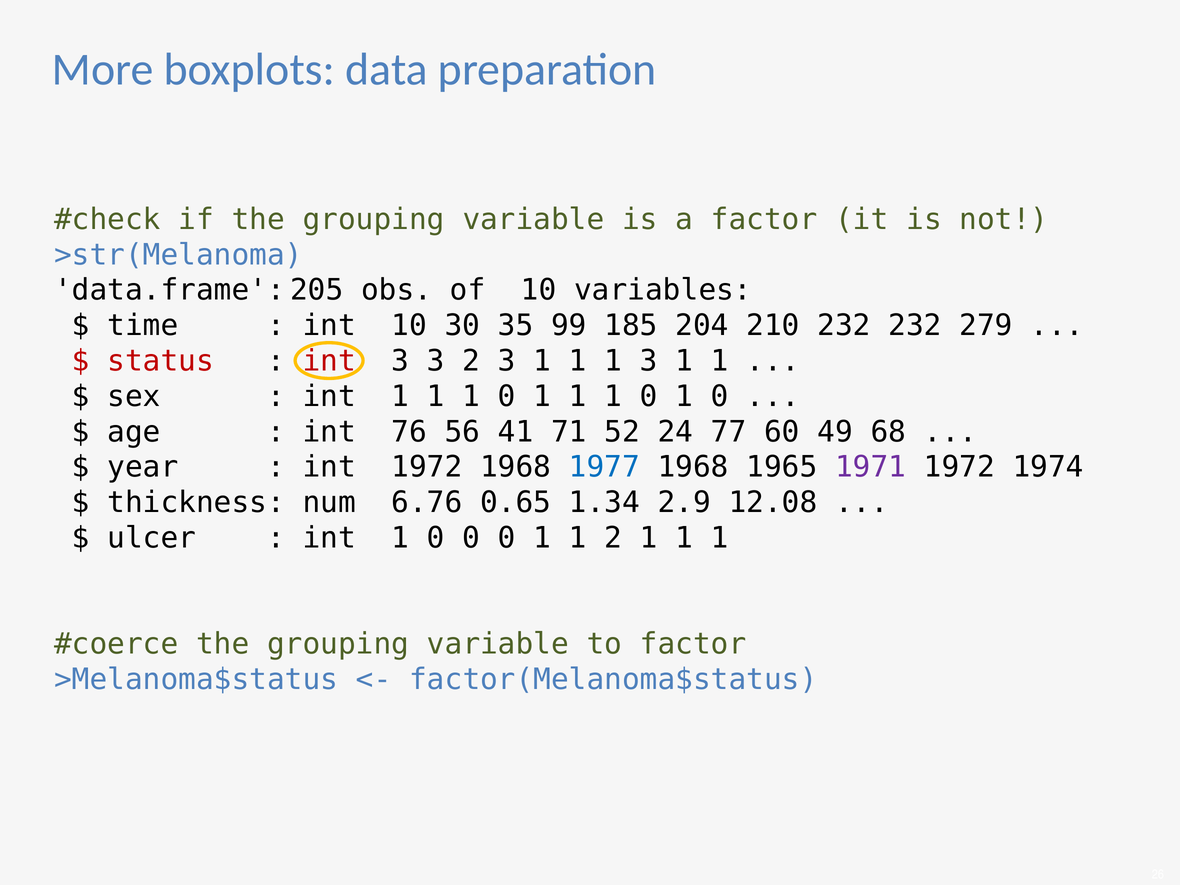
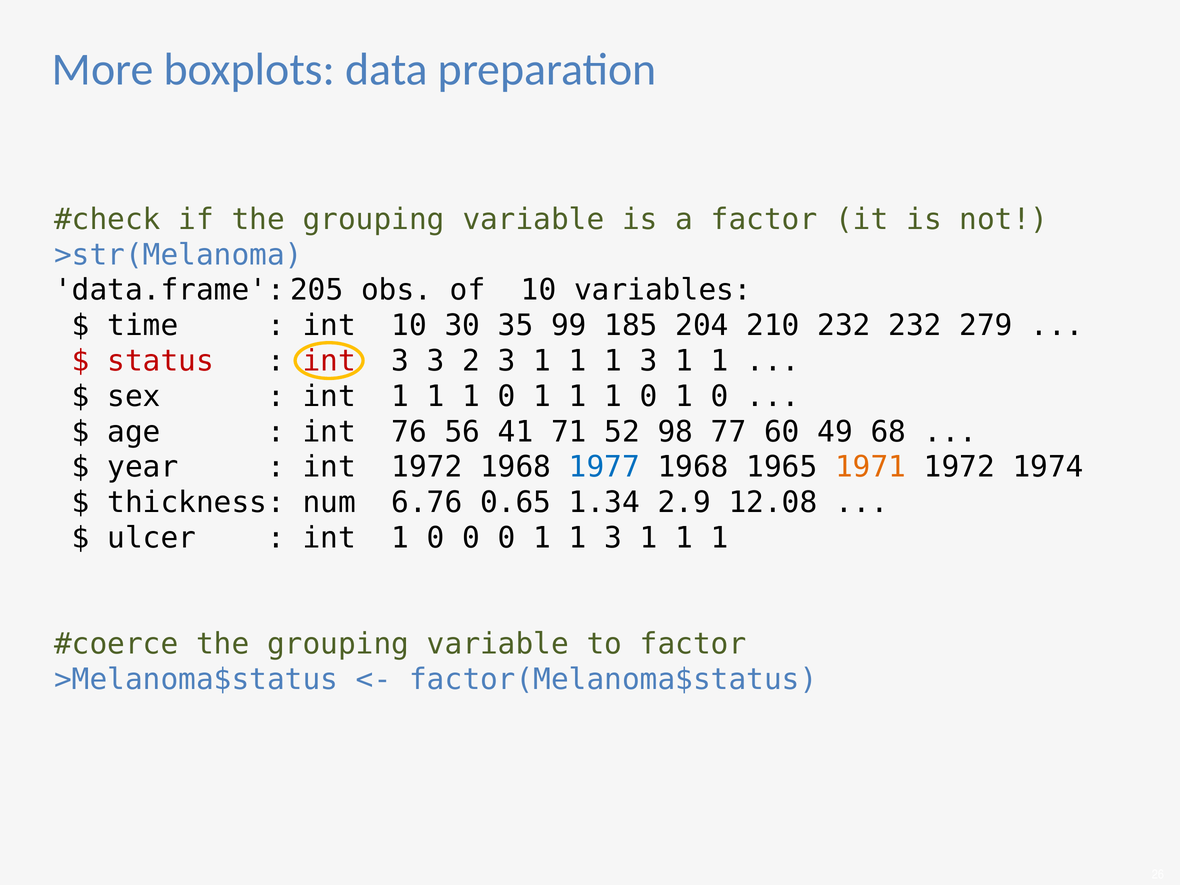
24: 24 -> 98 (675, 432)
1971 colour: purple -> orange (871, 467)
0 1 1 2: 2 -> 3 (613, 538)
